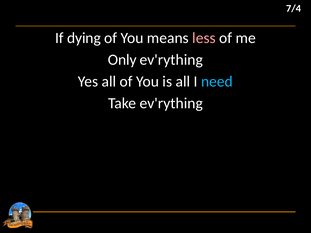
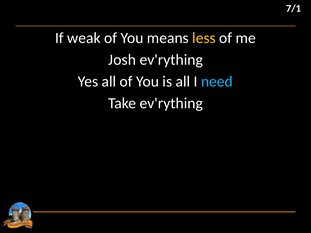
7/4: 7/4 -> 7/1 (294, 8)
dying: dying -> weak (84, 38)
less colour: pink -> yellow (204, 38)
Only: Only -> Josh (122, 60)
